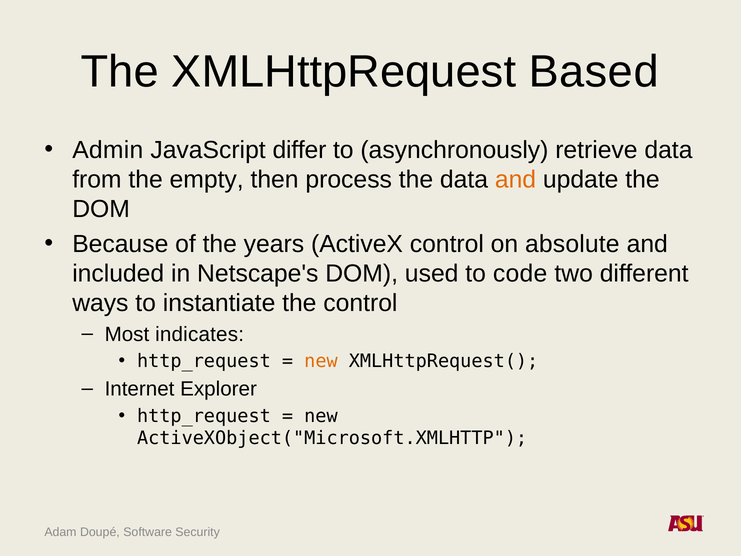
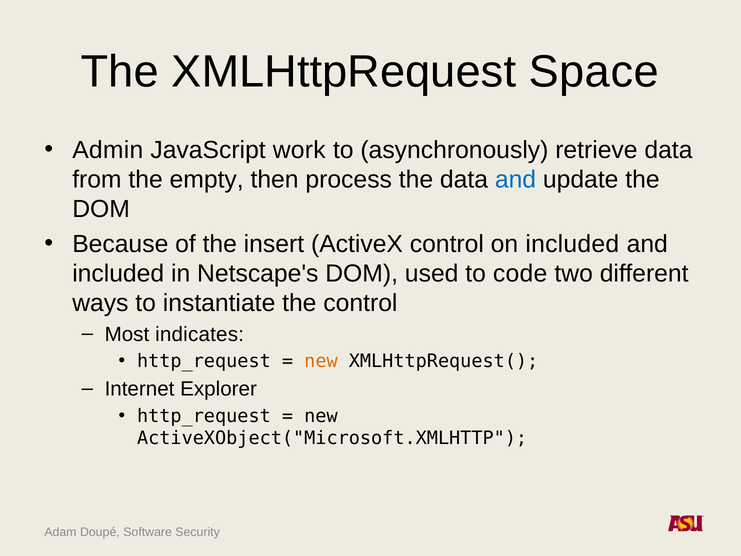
Based: Based -> Space (594, 72)
differ: differ -> work (299, 150)
and colour: orange -> blue (516, 180)
years: years -> insert (274, 244)
on absolute: absolute -> included (572, 244)
